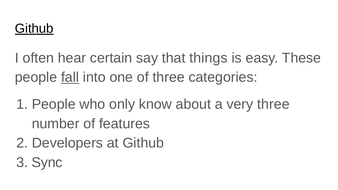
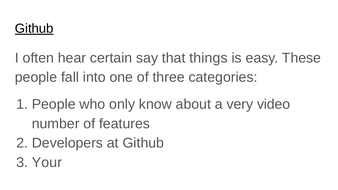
fall underline: present -> none (70, 77)
very three: three -> video (274, 104)
Sync: Sync -> Your (47, 163)
